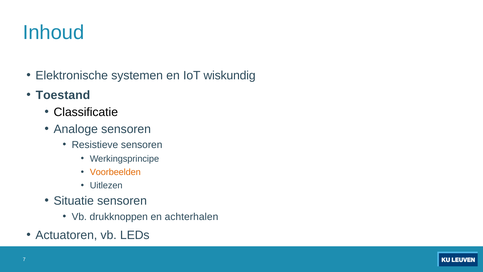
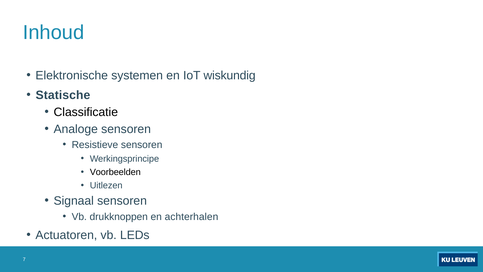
Toestand: Toestand -> Statische (63, 95)
Voorbeelden colour: orange -> black (115, 172)
Situatie: Situatie -> Signaal (74, 201)
